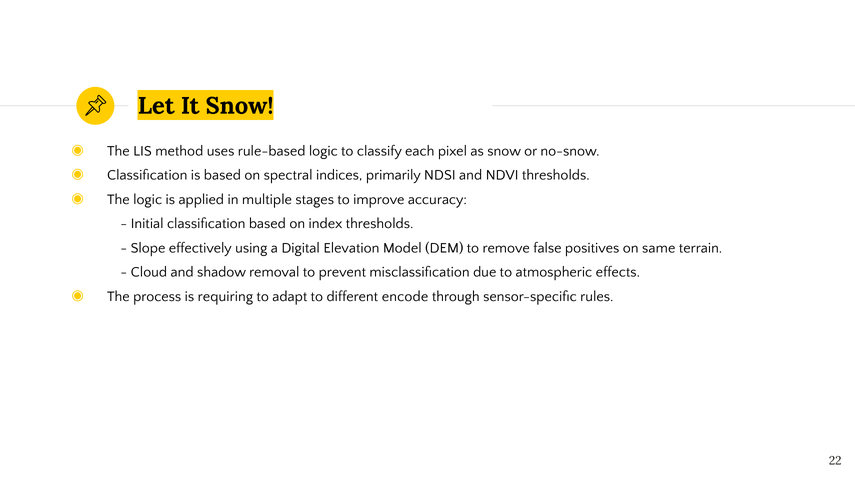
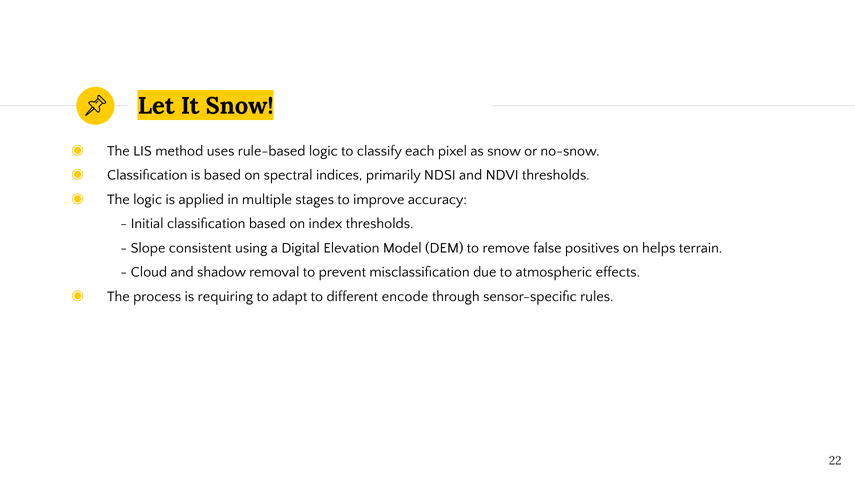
effectively: effectively -> consistent (200, 248)
same: same -> helps (659, 248)
